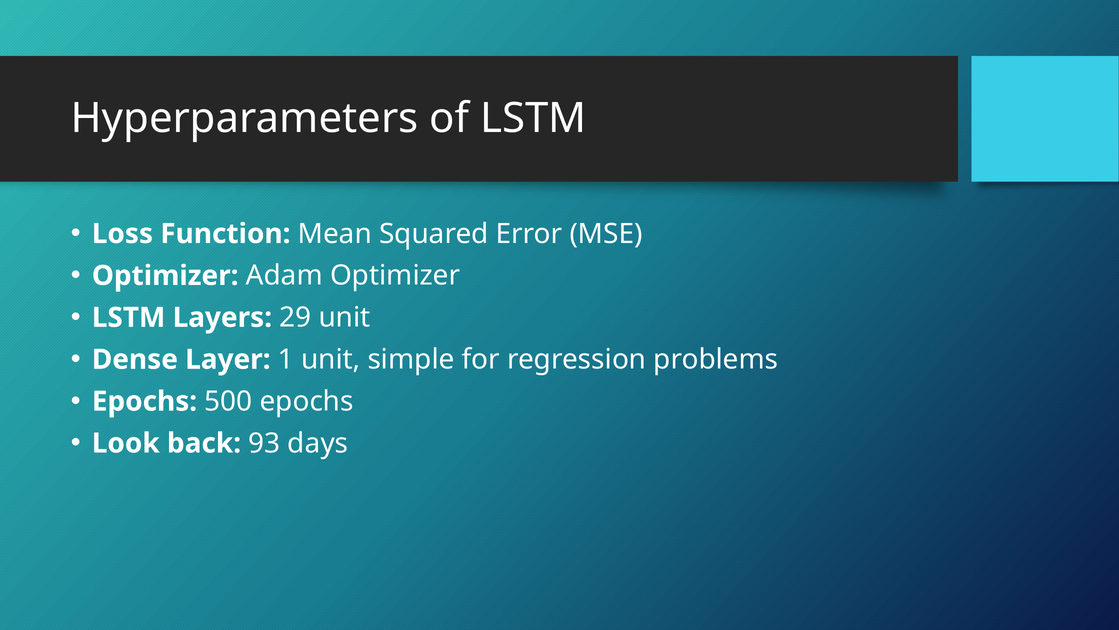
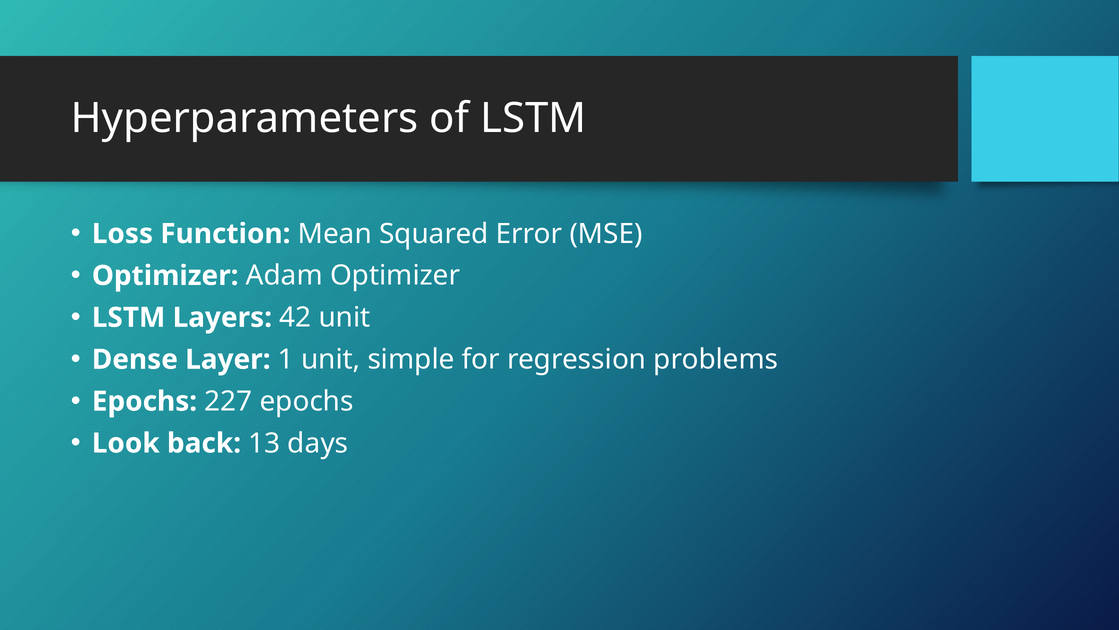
29: 29 -> 42 (295, 317)
500: 500 -> 227 (228, 401)
93: 93 -> 13 (264, 443)
